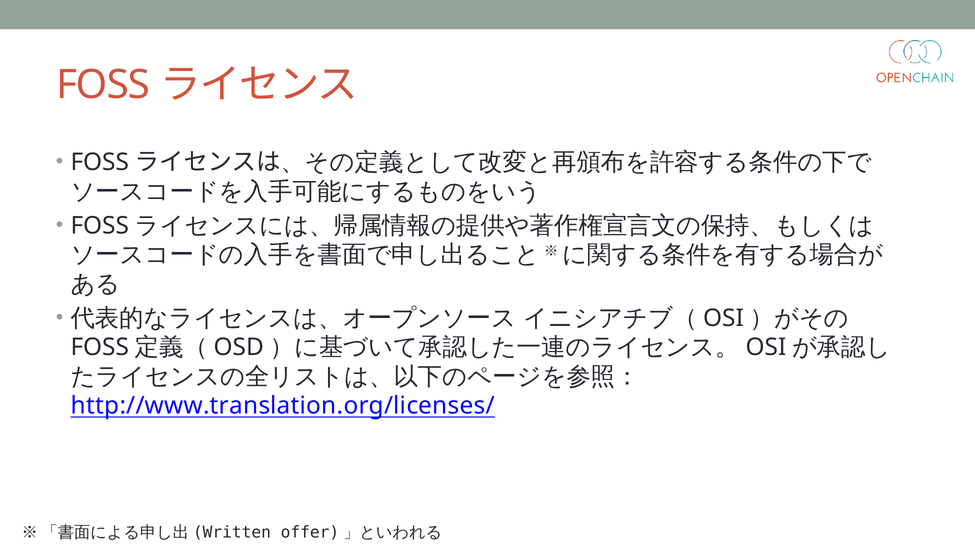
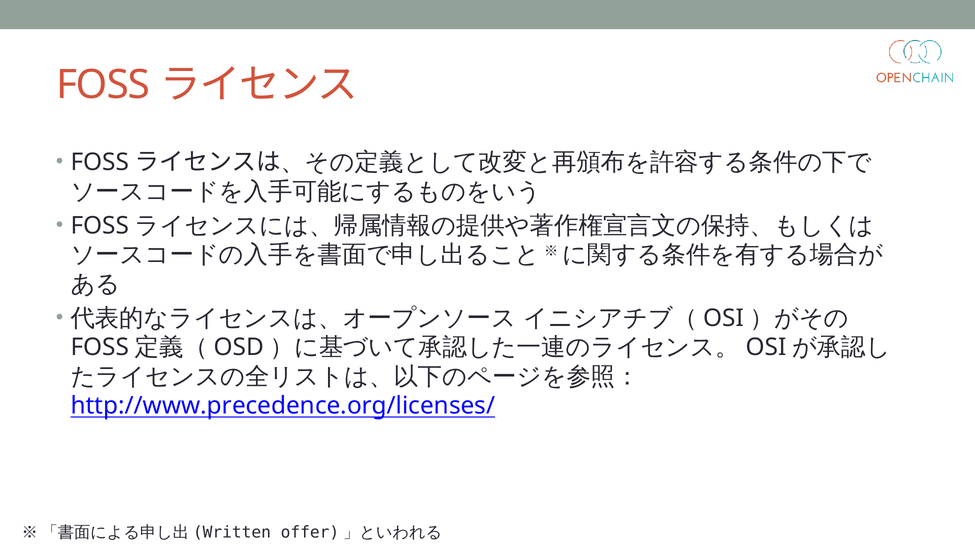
http://www.translation.org/licenses/: http://www.translation.org/licenses/ -> http://www.precedence.org/licenses/ (283, 406)
